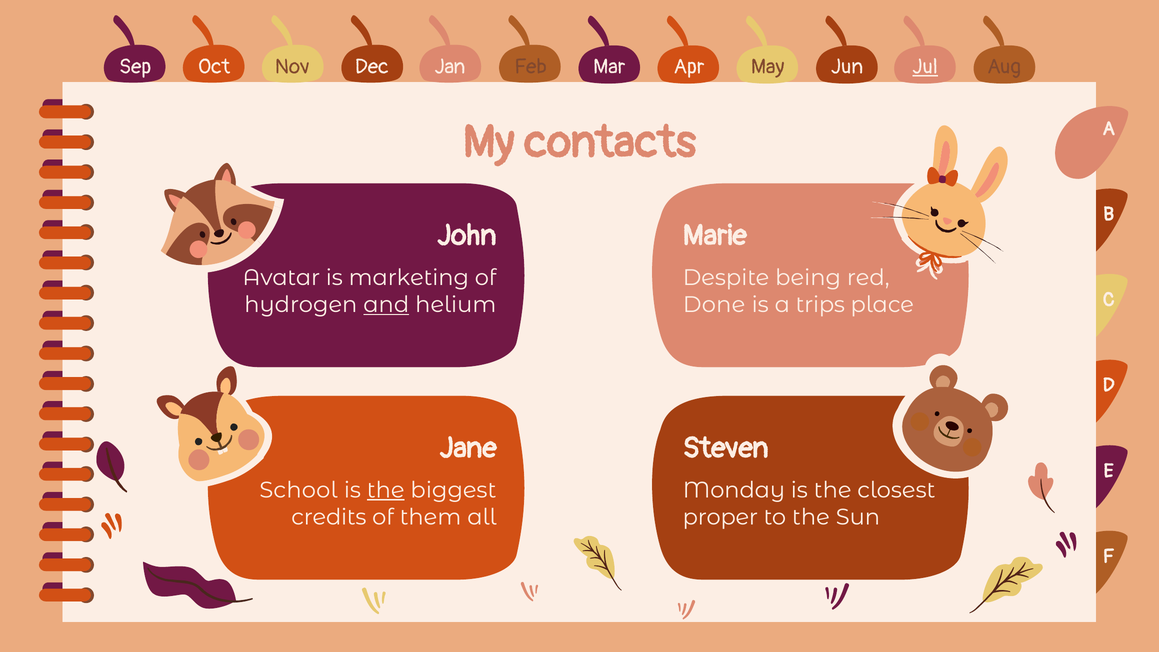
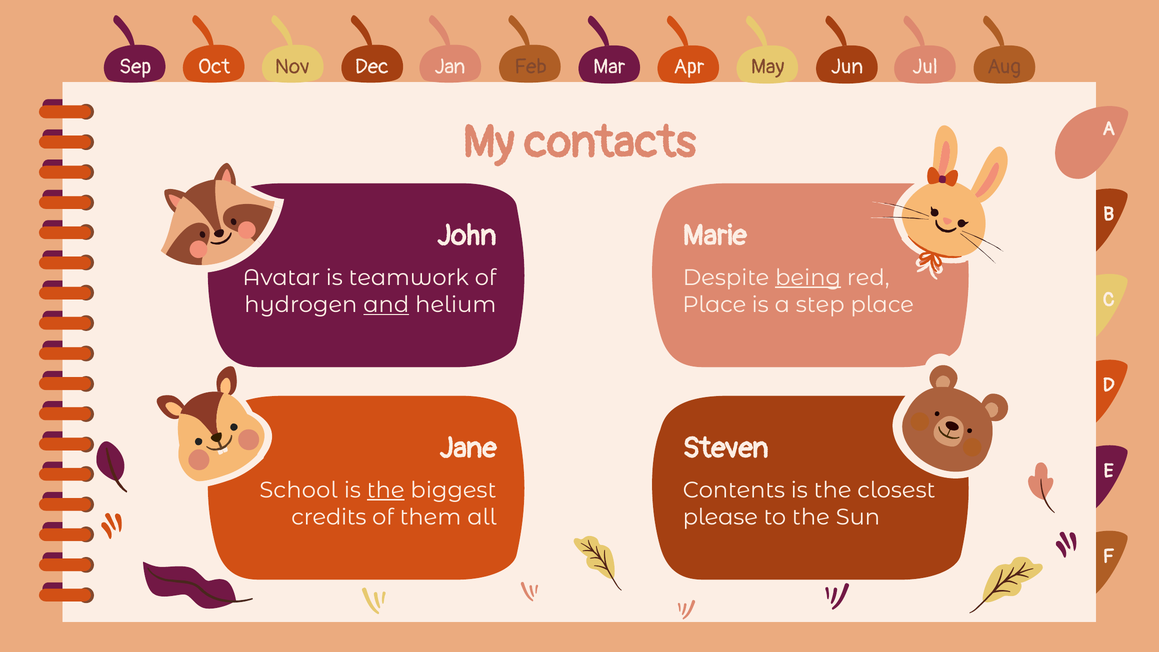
Jul underline: present -> none (925, 67)
marketing: marketing -> teamwork (409, 278)
being underline: none -> present (808, 278)
Done: Done -> Place (714, 305)
trips: trips -> step (820, 305)
Monday: Monday -> Contents (734, 490)
proper: proper -> please (720, 517)
